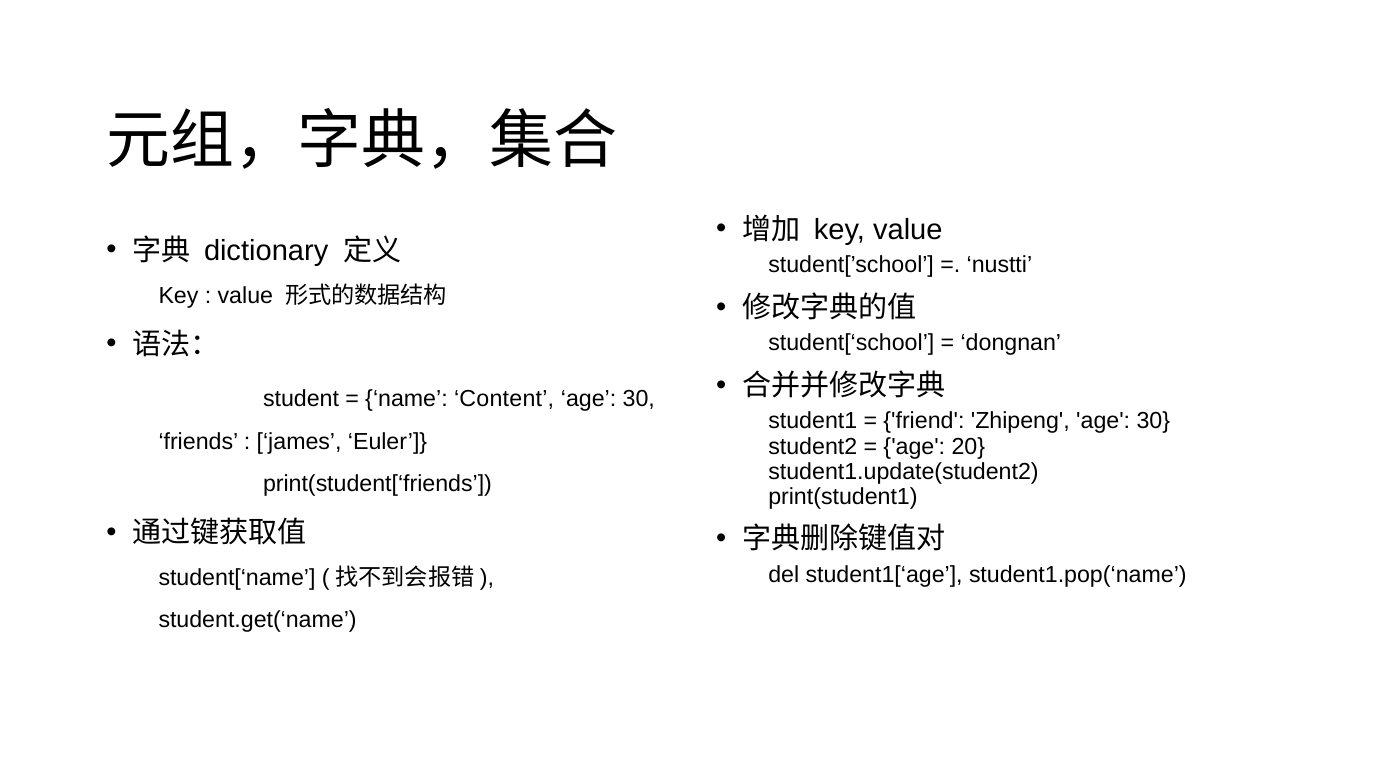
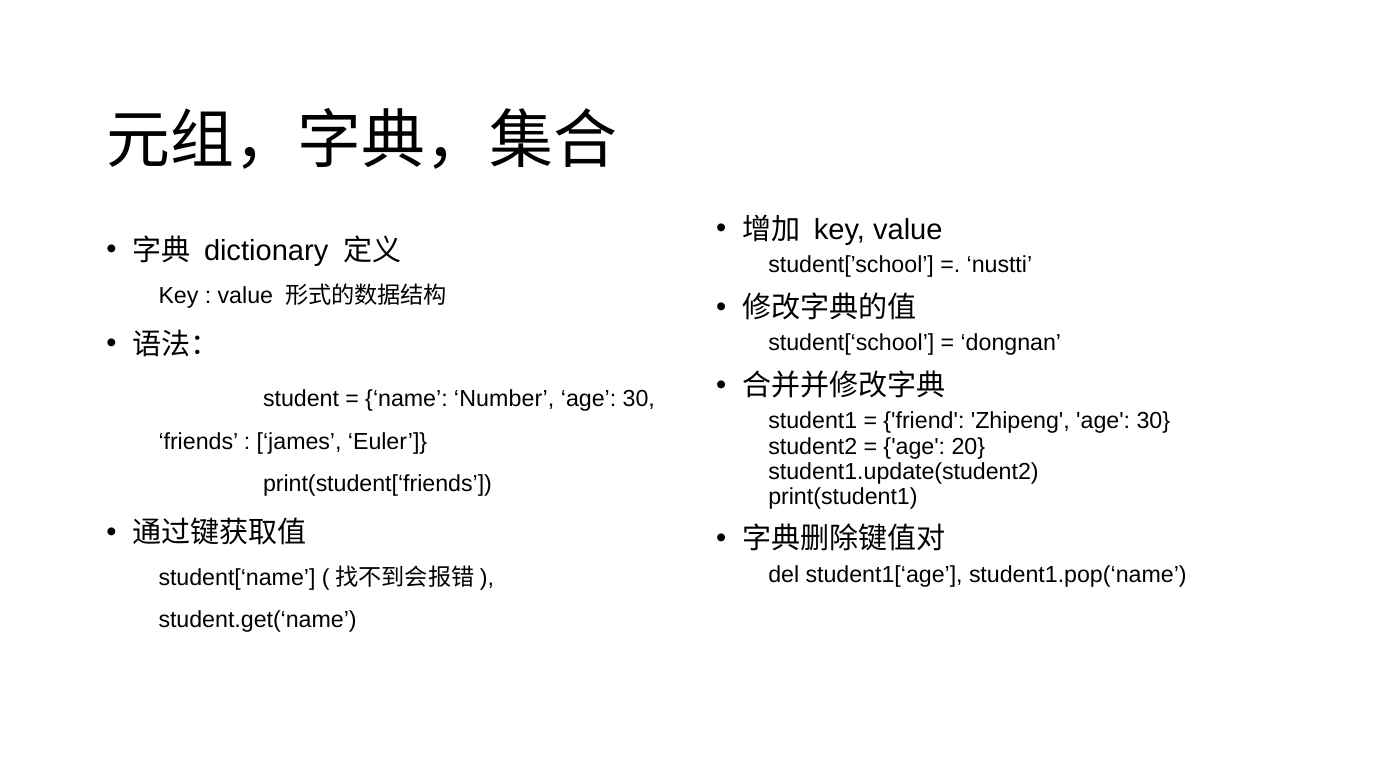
Content: Content -> Number (504, 399)
